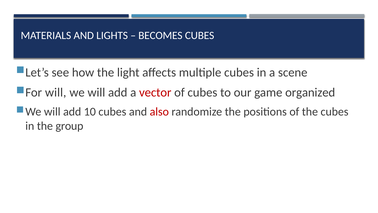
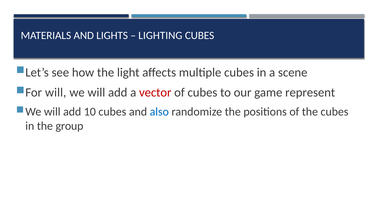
BECOMES: BECOMES -> LIGHTING (160, 35)
organized: organized -> represent (310, 92)
also colour: red -> blue (159, 112)
